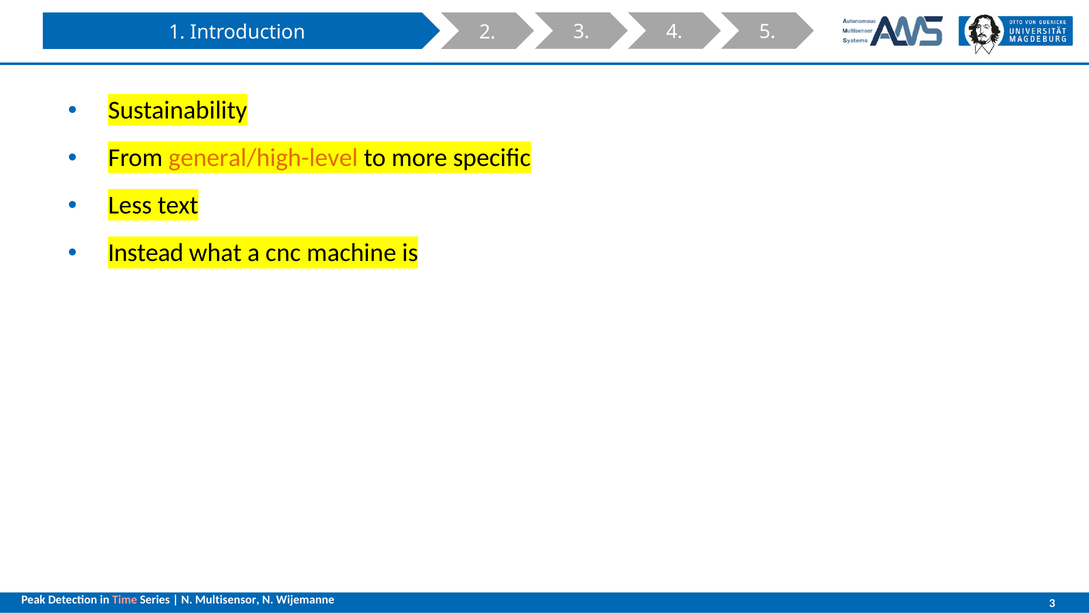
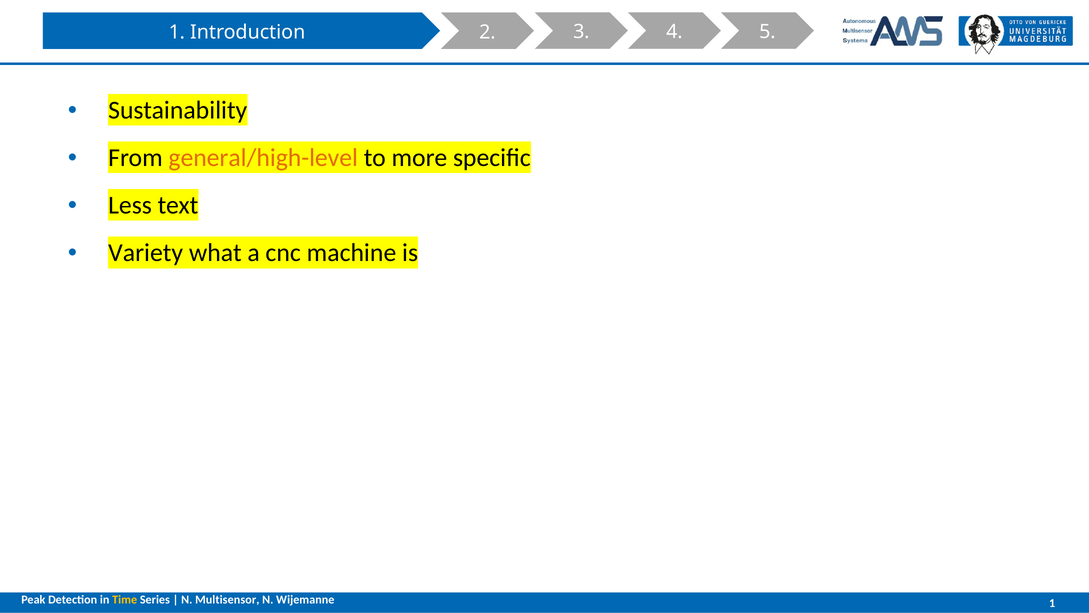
Instead: Instead -> Variety (146, 253)
Time colour: pink -> yellow (125, 599)
Wijemanne 3: 3 -> 1 (1052, 603)
